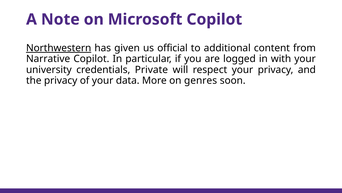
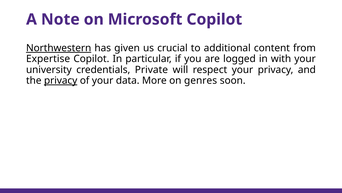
official: official -> crucial (172, 48)
Narrative: Narrative -> Expertise (48, 59)
privacy underline: none -> present (61, 80)
